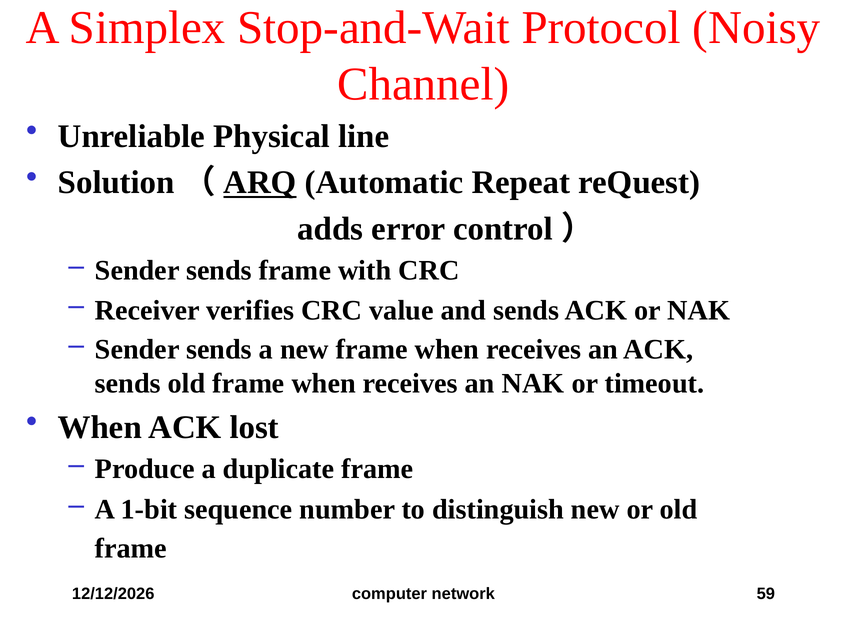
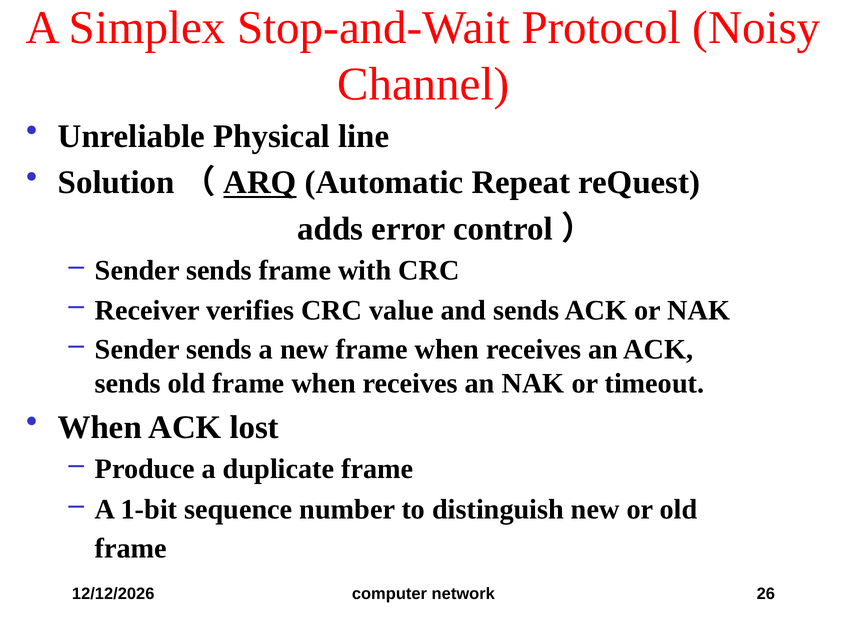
59: 59 -> 26 (766, 594)
